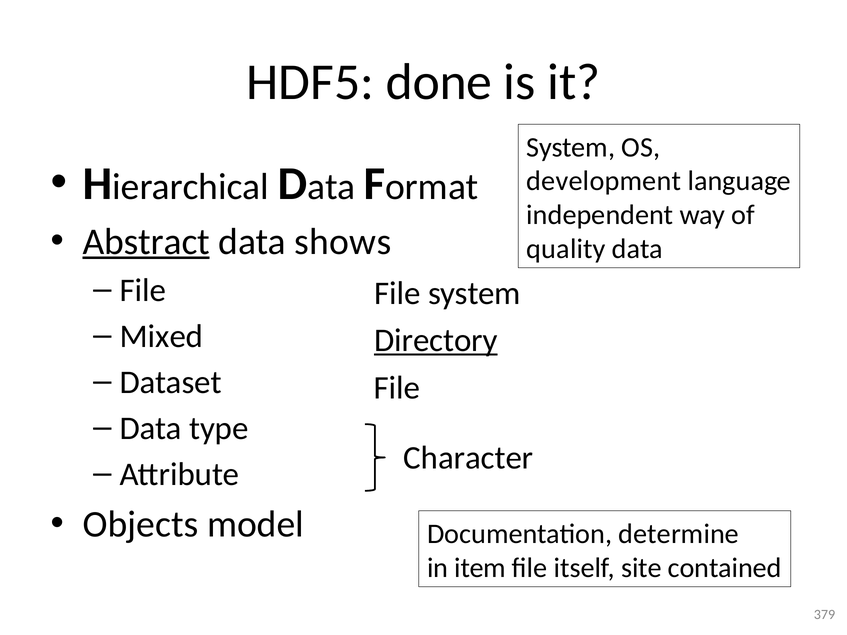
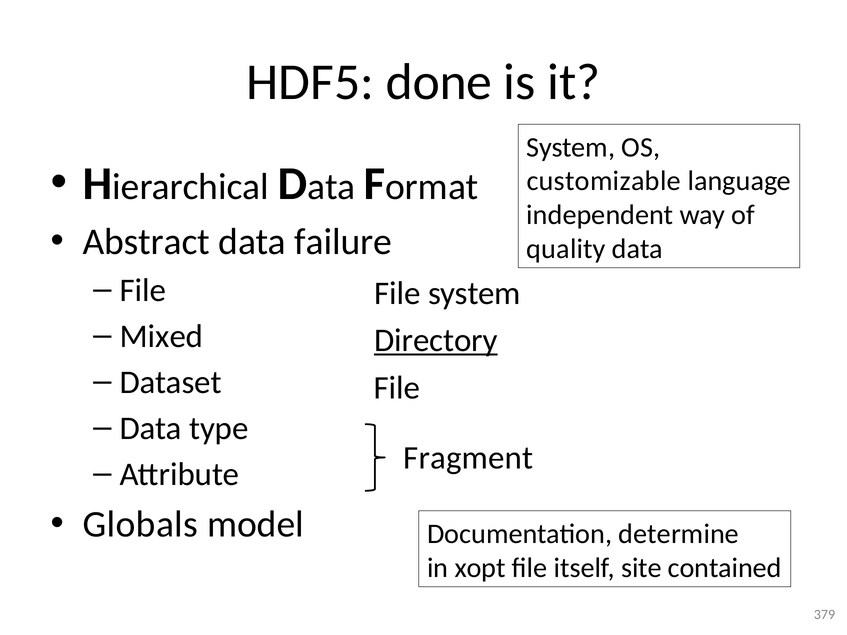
development: development -> customizable (604, 181)
Abstract underline: present -> none (146, 242)
shows: shows -> failure (343, 242)
Character: Character -> Fragment (468, 458)
Objects: Objects -> Globals (140, 525)
item: item -> xopt (480, 568)
